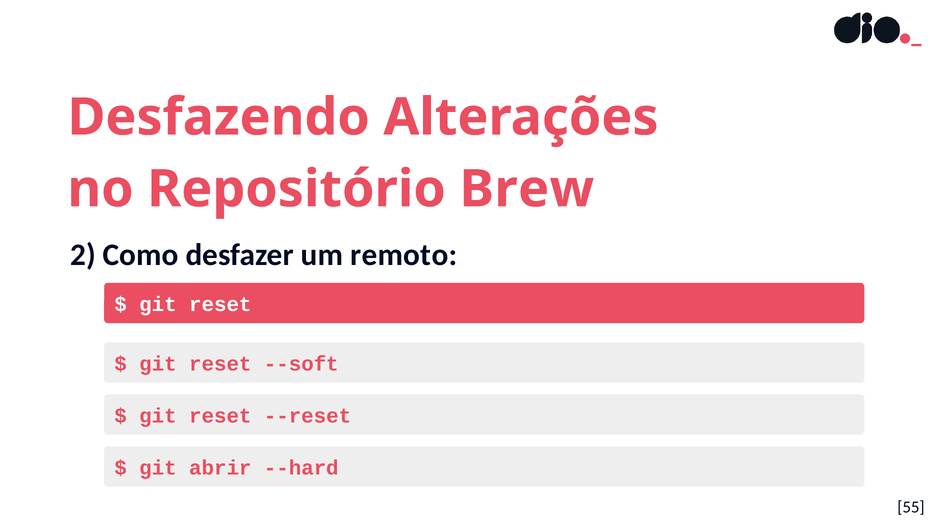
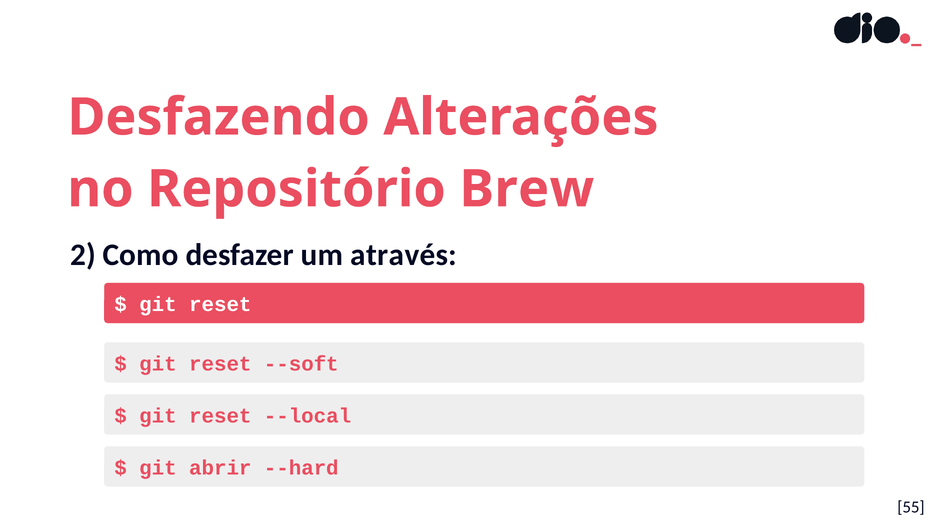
remoto: remoto -> através (404, 255)
--reset: --reset -> --local (307, 416)
